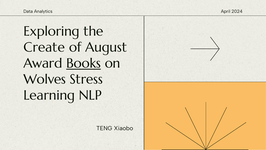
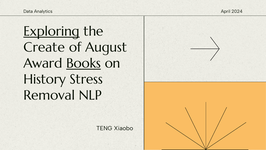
Exploring underline: none -> present (51, 31)
Wolves: Wolves -> History (45, 79)
Learning: Learning -> Removal (49, 95)
